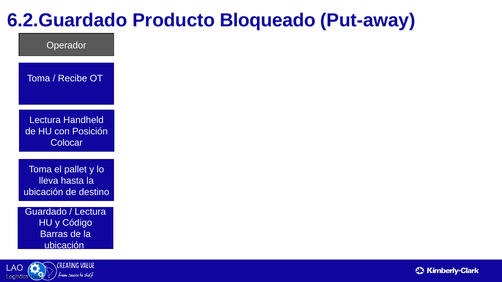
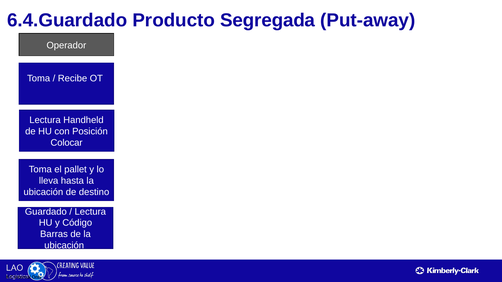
6.2.Guardado: 6.2.Guardado -> 6.4.Guardado (67, 20)
Bloqueado: Bloqueado -> Segregada (268, 20)
